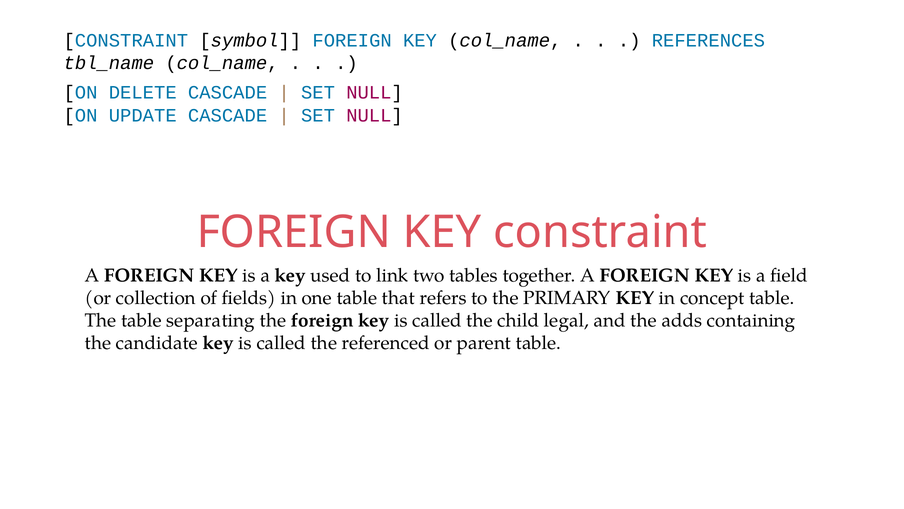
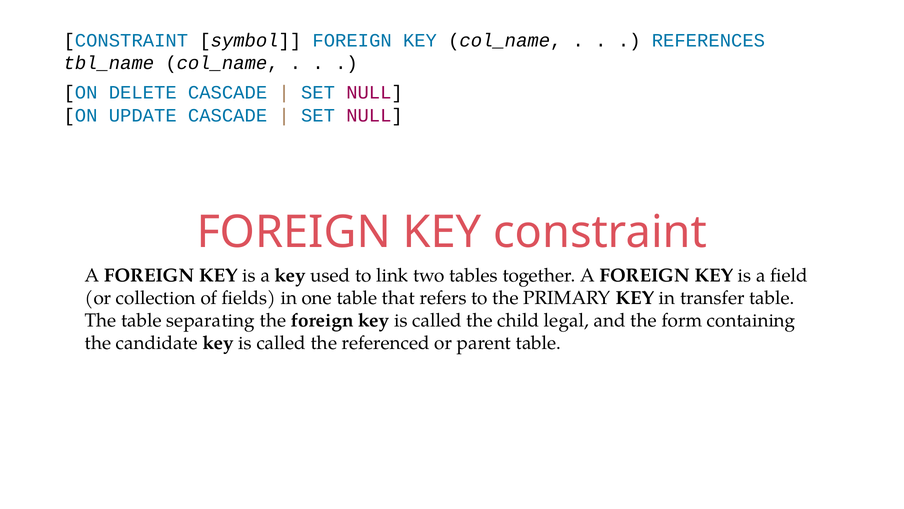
concept: concept -> transfer (712, 298)
adds: adds -> form (682, 320)
